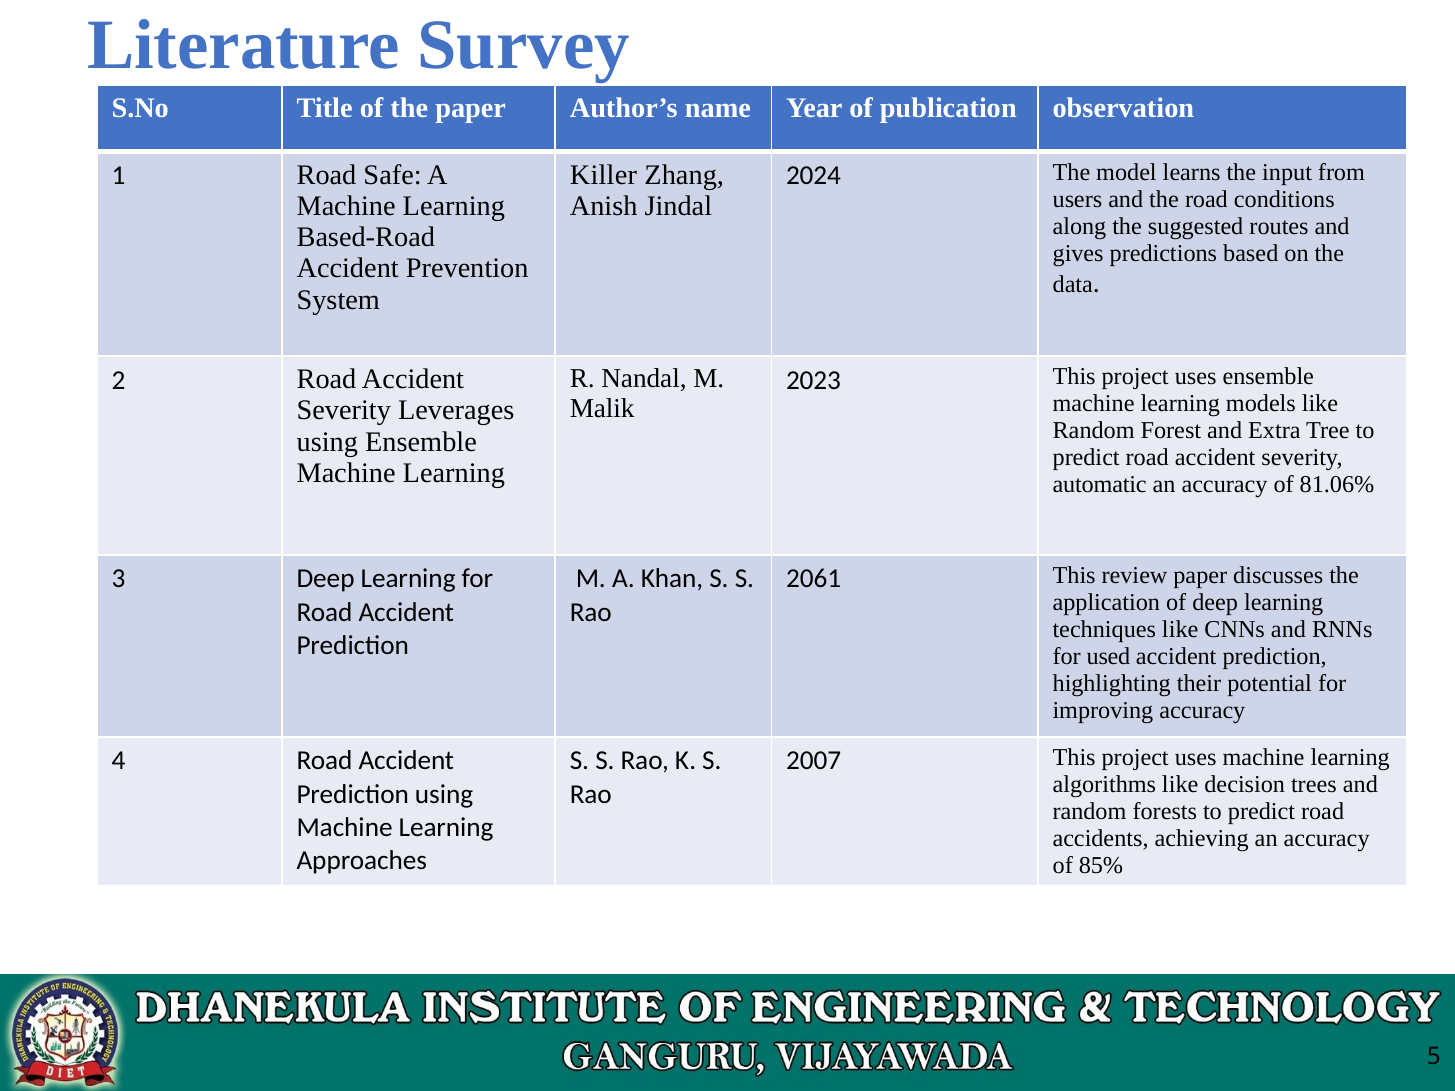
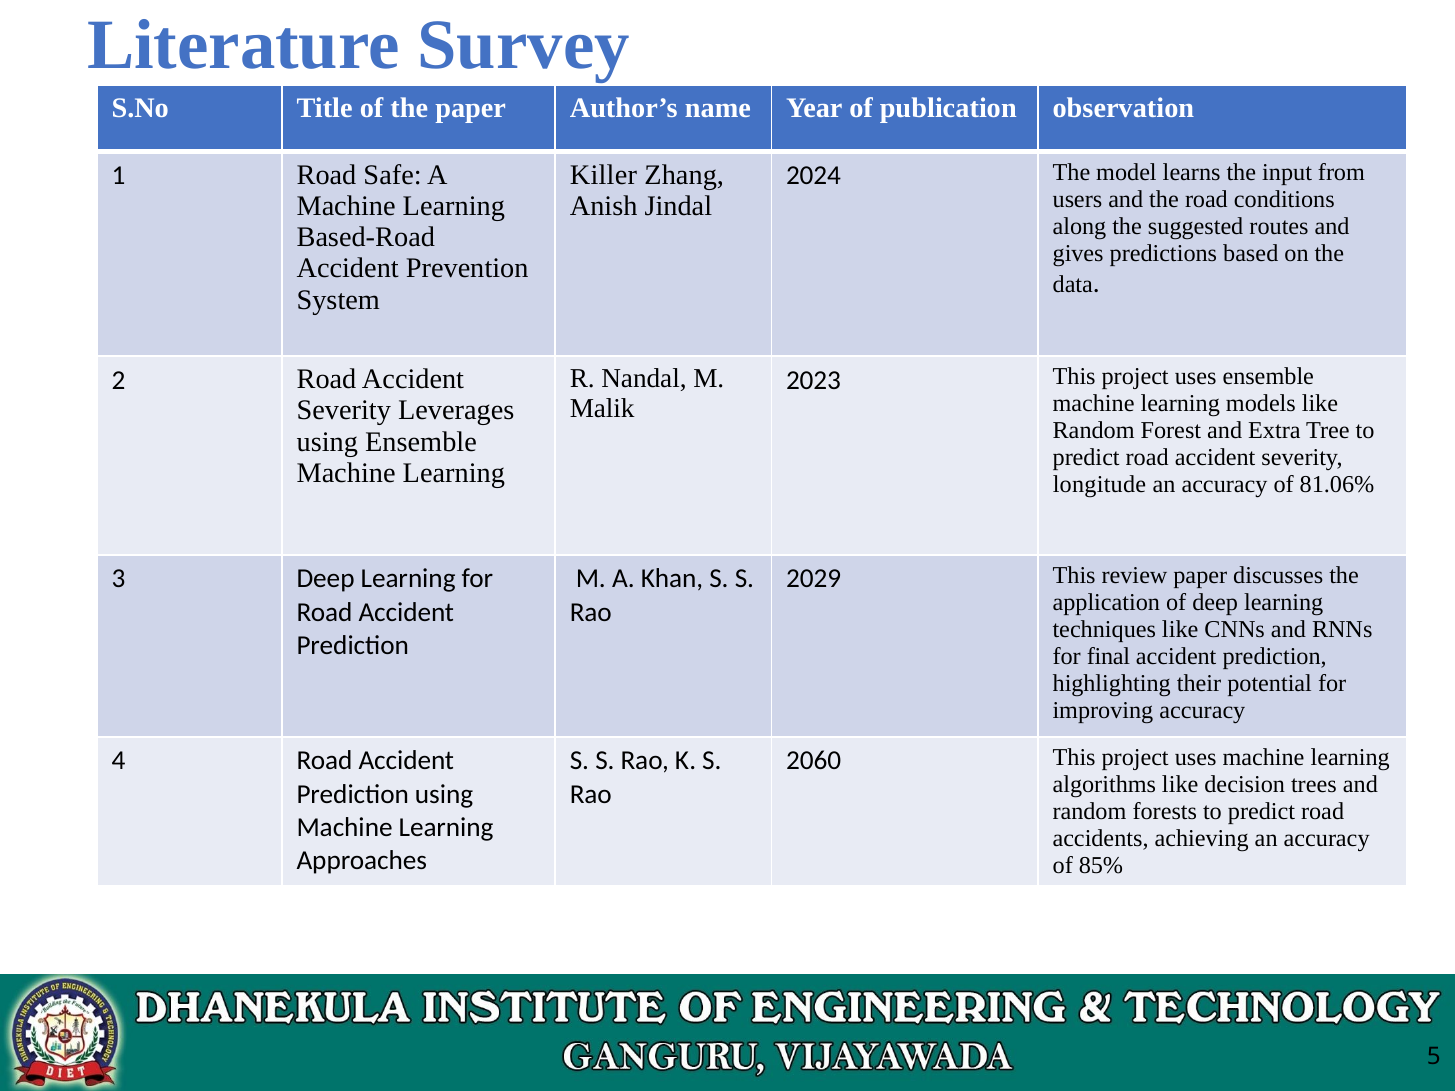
automatic: automatic -> longitude (1099, 485)
2061: 2061 -> 2029 (814, 579)
used: used -> final (1108, 656)
2007: 2007 -> 2060 (814, 761)
